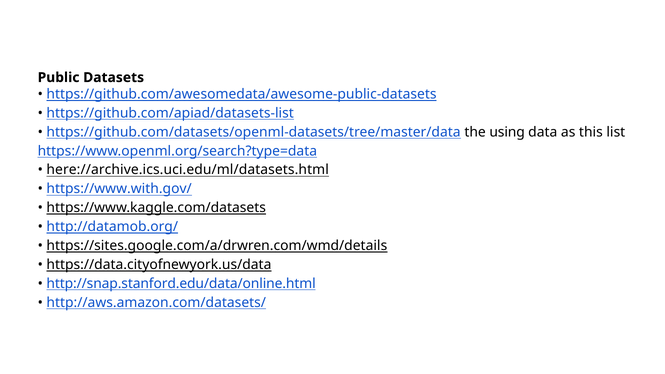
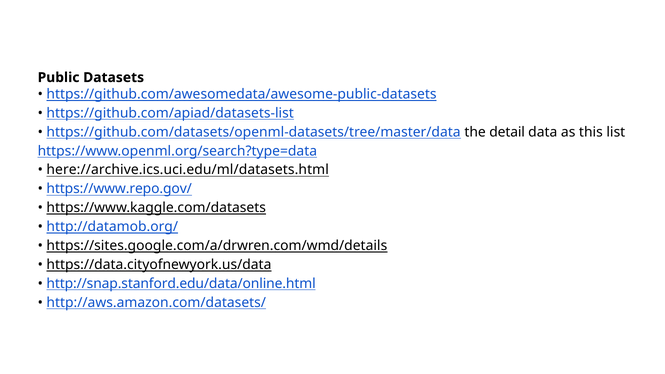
using: using -> detail (507, 132)
https://www.with.gov/: https://www.with.gov/ -> https://www.repo.gov/ (119, 189)
